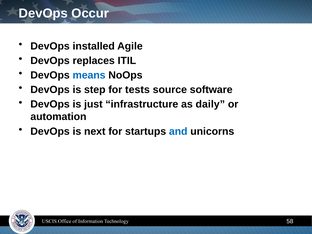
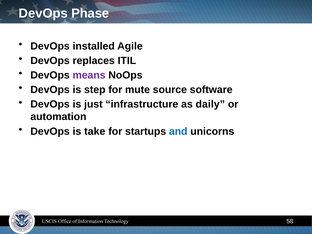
Occur: Occur -> Phase (90, 13)
means colour: blue -> purple (89, 75)
tests: tests -> mute (138, 90)
next: next -> take (95, 131)
